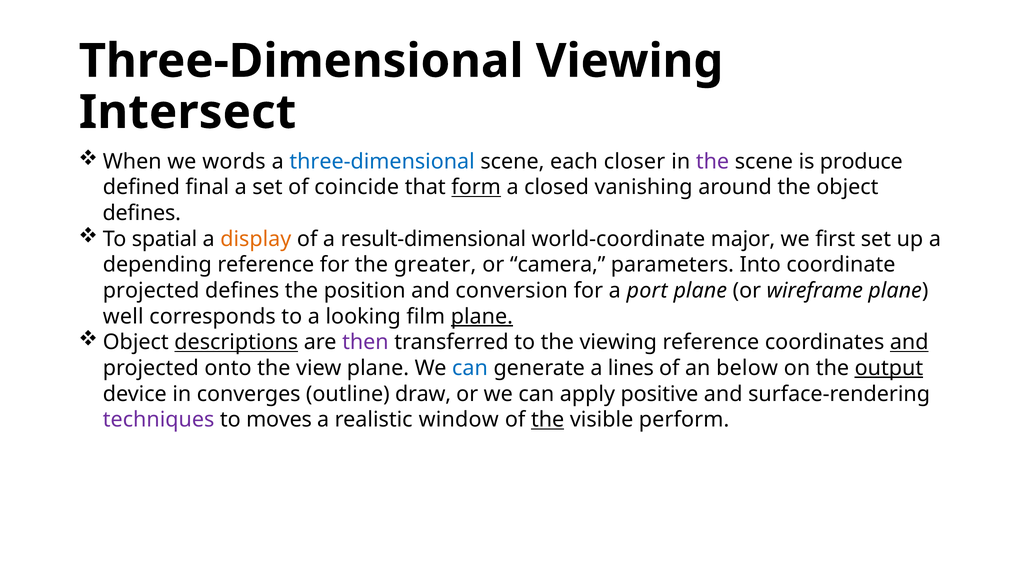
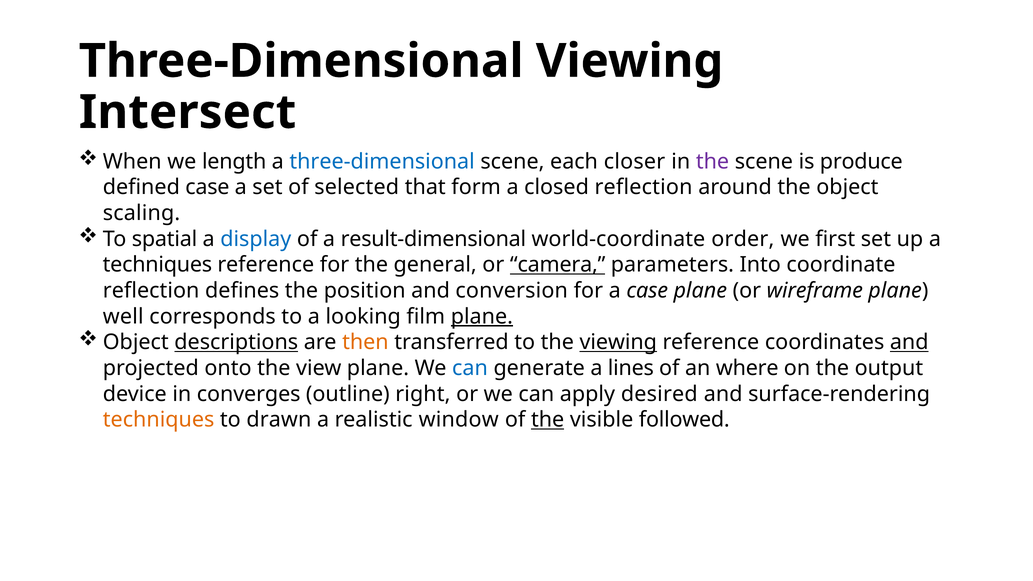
words: words -> length (234, 161)
defined final: final -> case (207, 187)
coincide: coincide -> selected (357, 187)
form underline: present -> none (476, 187)
closed vanishing: vanishing -> reflection (643, 187)
defines: defines -> scaling (142, 213)
display colour: orange -> blue (256, 239)
major: major -> order (743, 239)
depending: depending -> techniques (157, 265)
greater: greater -> general (435, 265)
camera underline: none -> present (558, 265)
projected: projected -> reflection (151, 291)
a port: port -> case (647, 291)
then colour: purple -> orange (365, 342)
viewing underline: none -> present (618, 342)
below: below -> where (747, 368)
output underline: present -> none (889, 368)
draw: draw -> right (423, 394)
positive: positive -> desired (659, 394)
techniques colour: purple -> orange (159, 420)
moves: moves -> drawn (279, 420)
perform: perform -> followed (684, 420)
